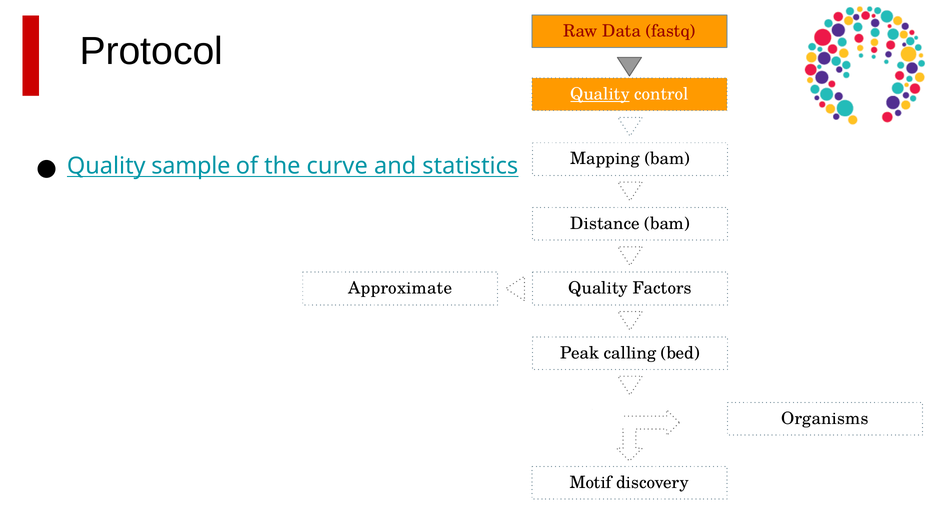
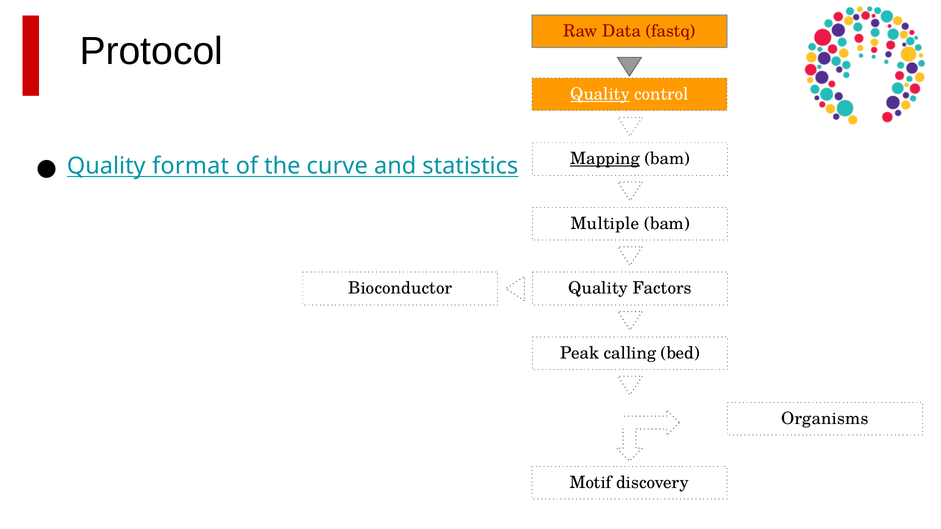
Mapping underline: none -> present (605, 159)
sample: sample -> format (191, 166)
Distance: Distance -> Multiple (605, 224)
Approximate: Approximate -> Bioconductor (400, 288)
